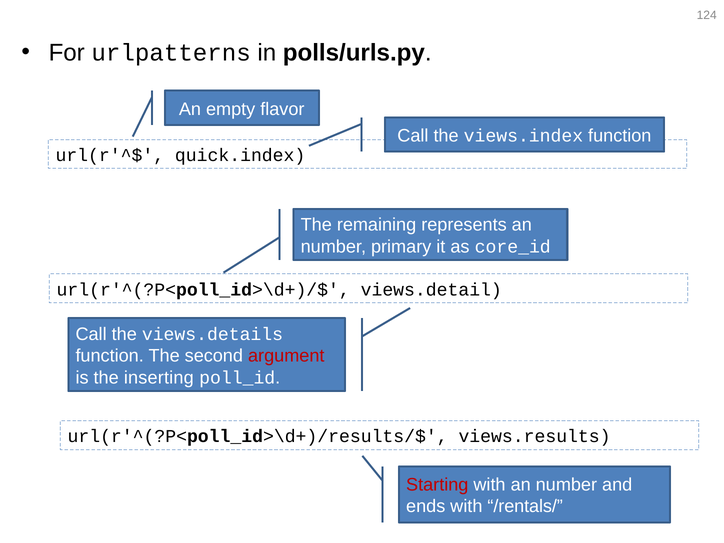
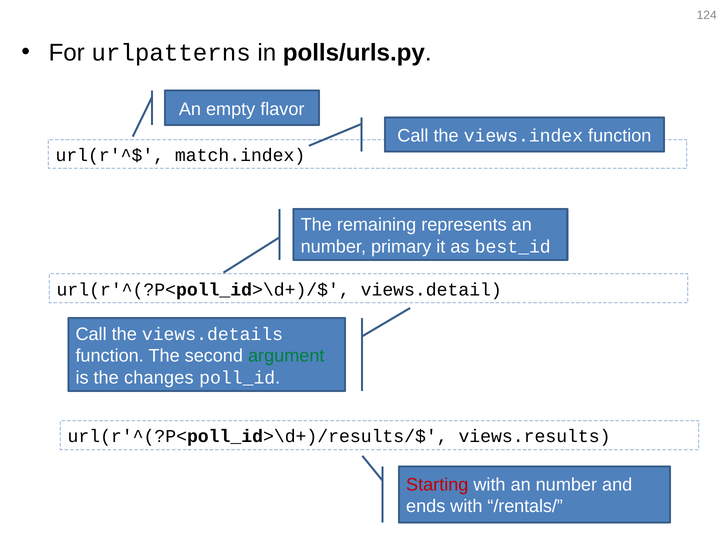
quick.index: quick.index -> match.index (240, 155)
core_id: core_id -> best_id (513, 247)
argument colour: red -> green (286, 356)
inserting: inserting -> changes (159, 378)
